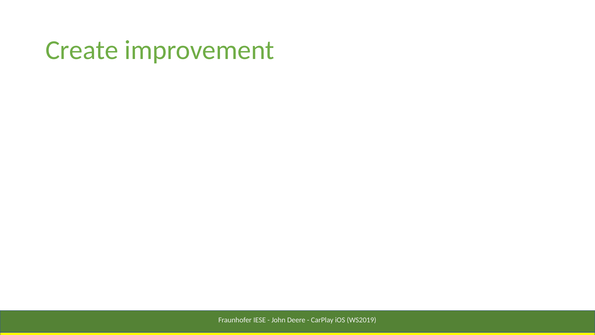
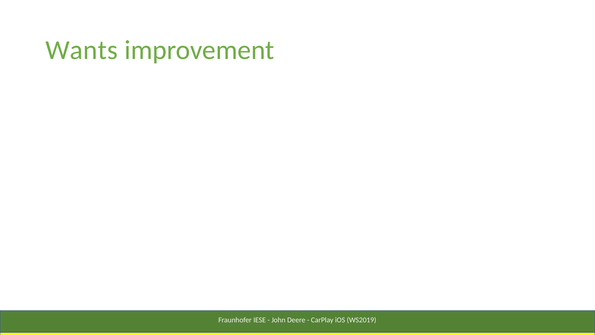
Create: Create -> Wants (82, 50)
